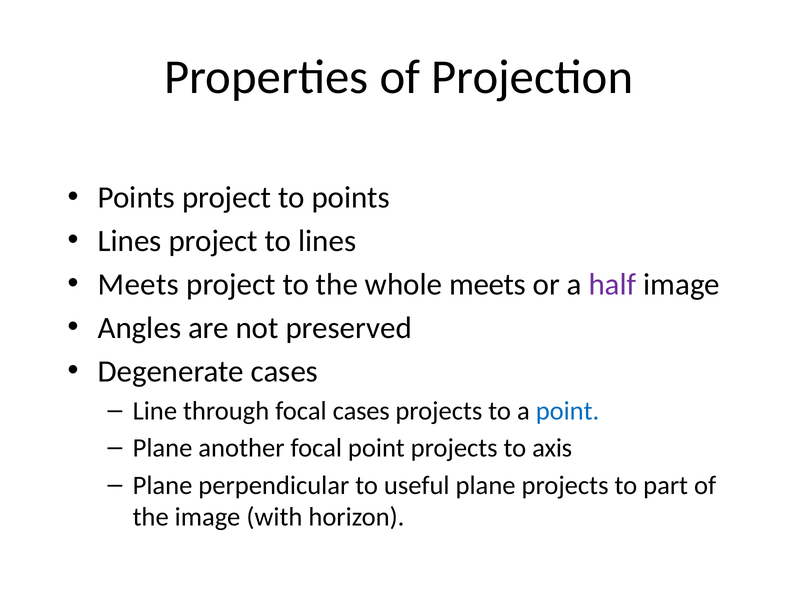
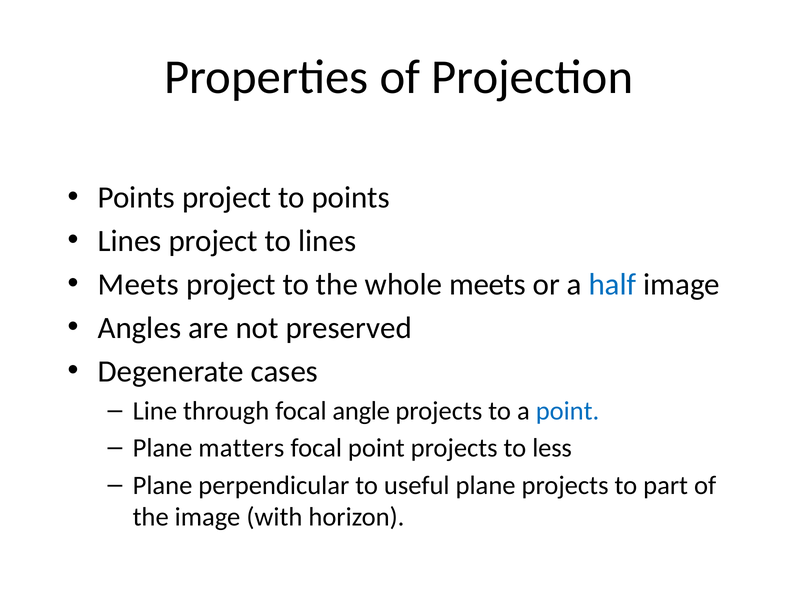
half colour: purple -> blue (613, 285)
focal cases: cases -> angle (361, 411)
another: another -> matters (241, 448)
axis: axis -> less (552, 448)
